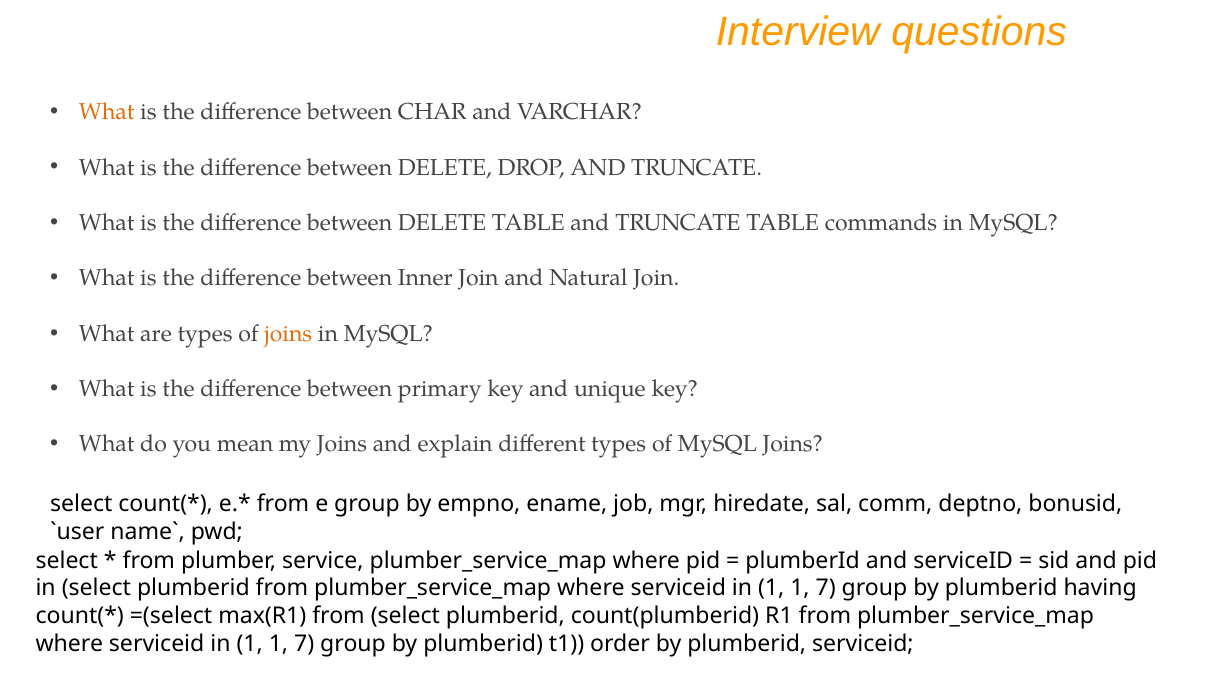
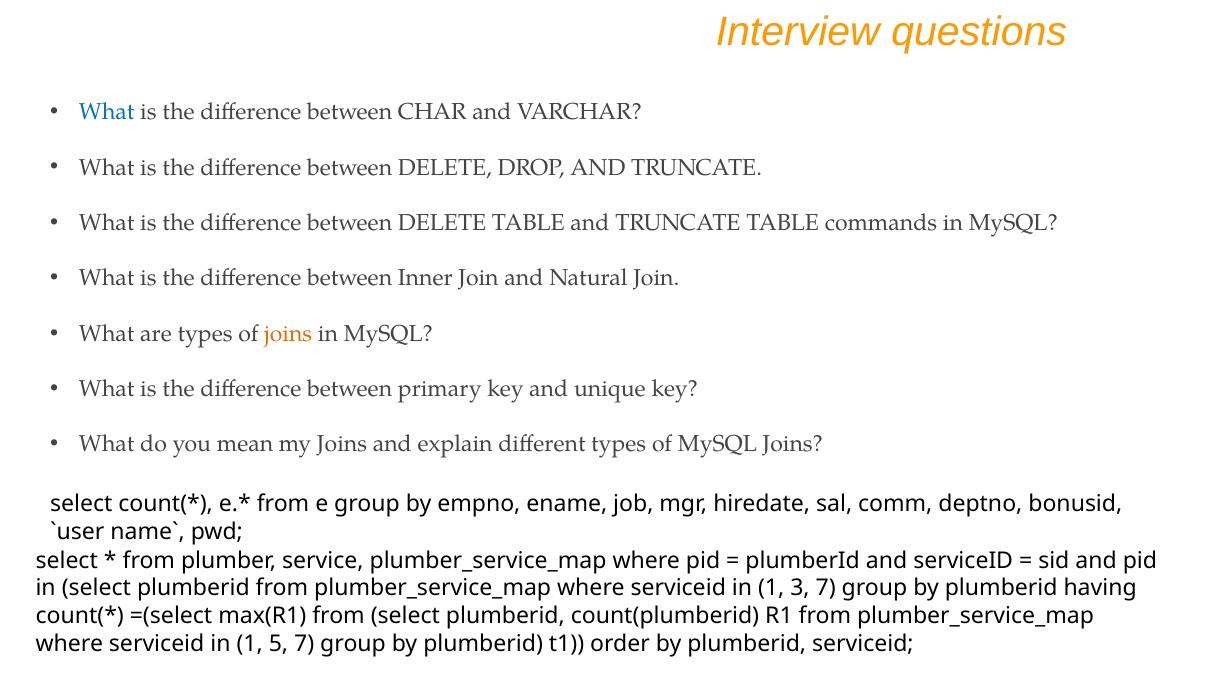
What colour: orange -> blue (107, 112)
1: 1 -> 3 (800, 588)
1: 1 -> 5 (278, 643)
